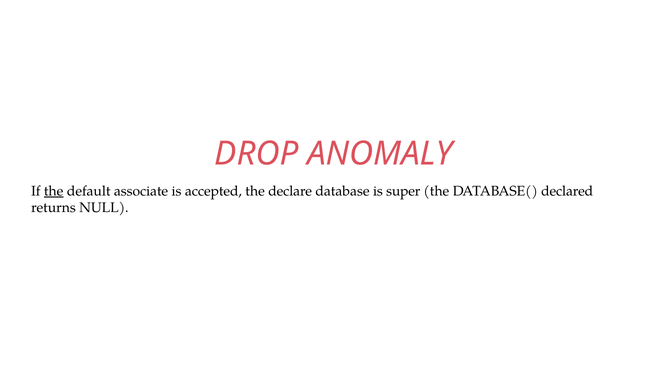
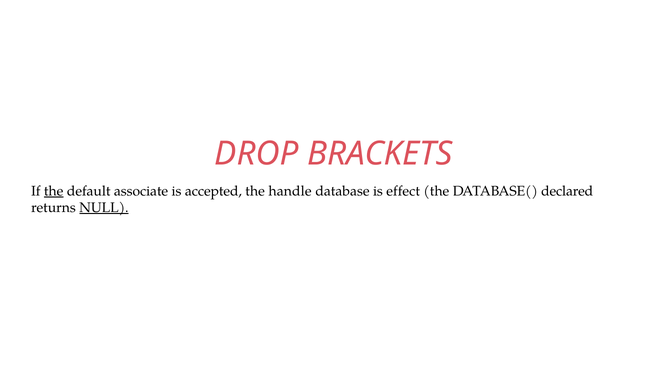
ANOMALY: ANOMALY -> BRACKETS (380, 154)
declare: declare -> handle (290, 191)
super: super -> effect (403, 191)
NULL underline: none -> present (104, 208)
